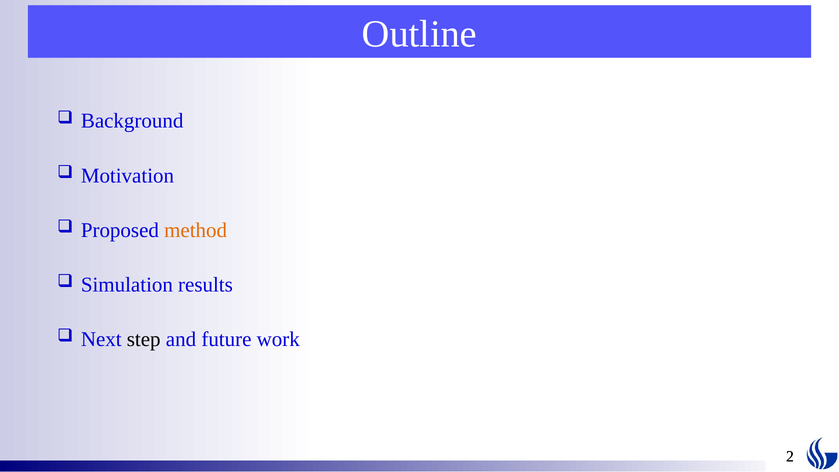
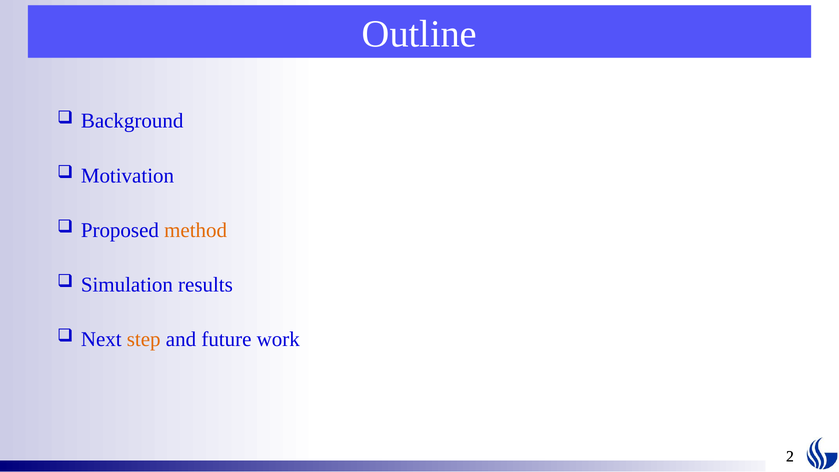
step colour: black -> orange (144, 339)
